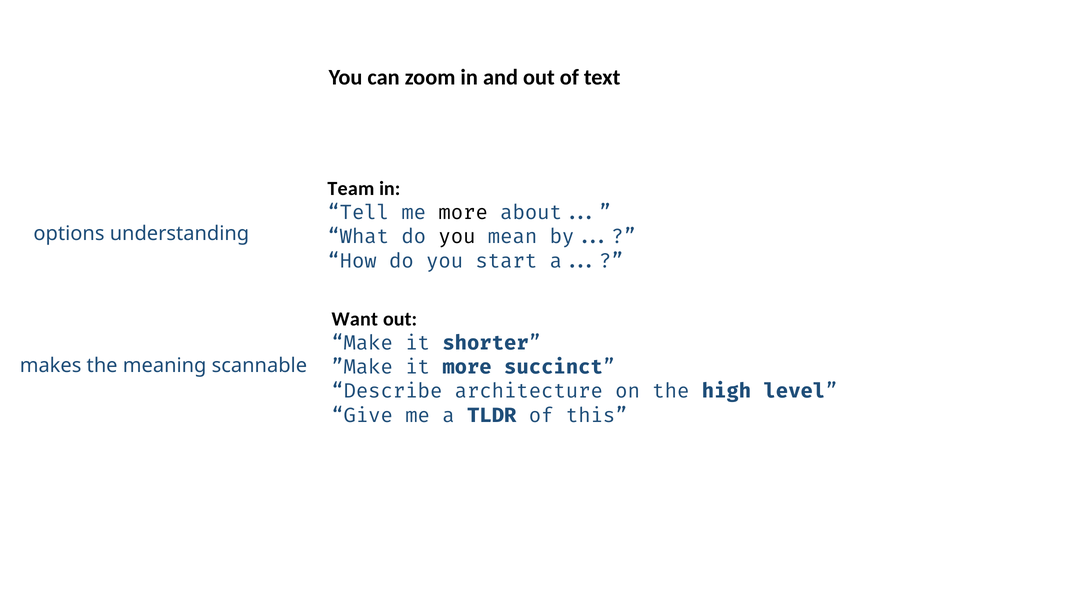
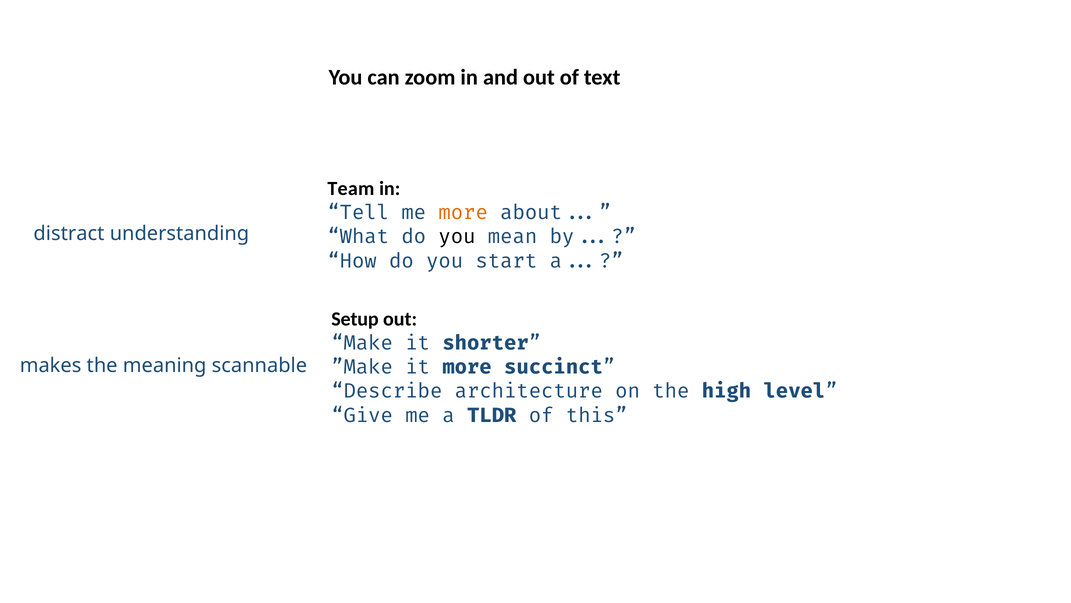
more colour: black -> orange (463, 212)
options: options -> distract (69, 233)
Want: Want -> Setup (355, 319)
